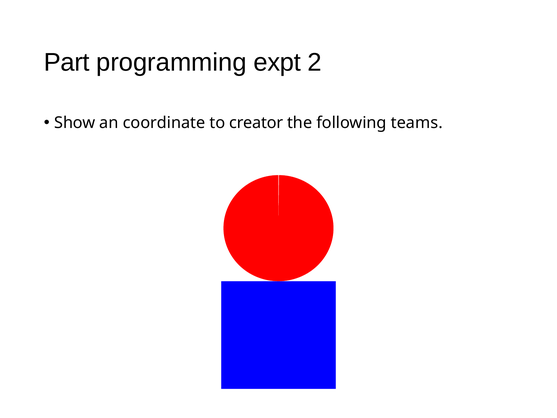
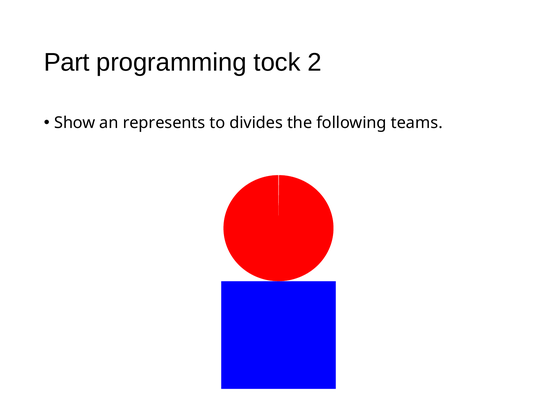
expt: expt -> tock (277, 62)
coordinate: coordinate -> represents (164, 123)
creator: creator -> divides (256, 123)
